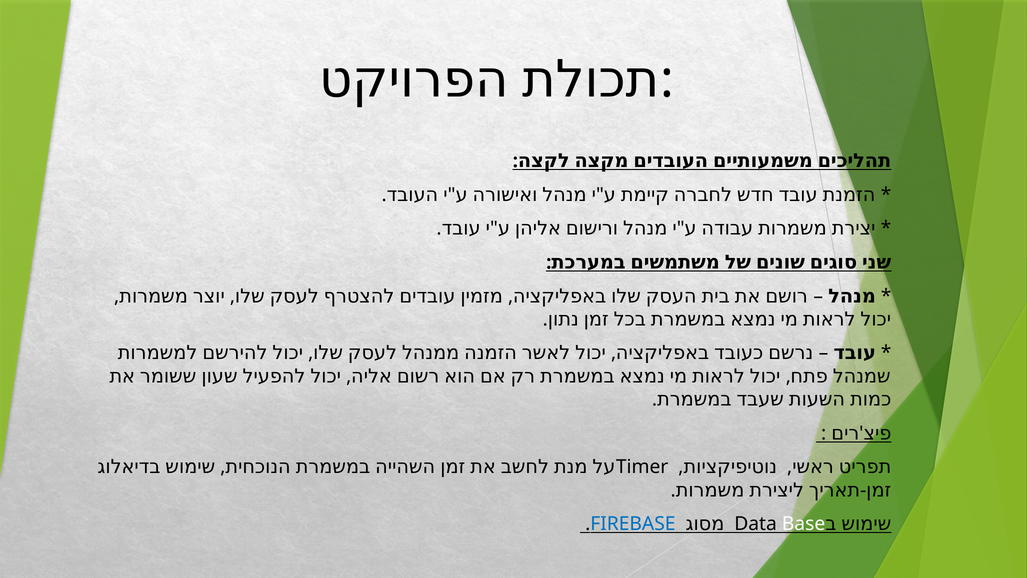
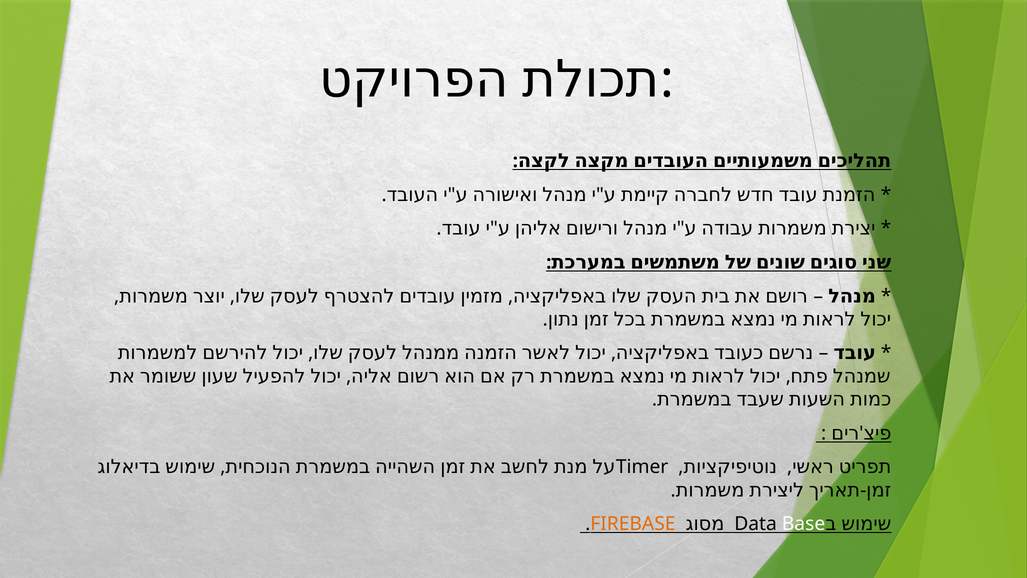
FIREBASE colour: blue -> orange (633, 524)
